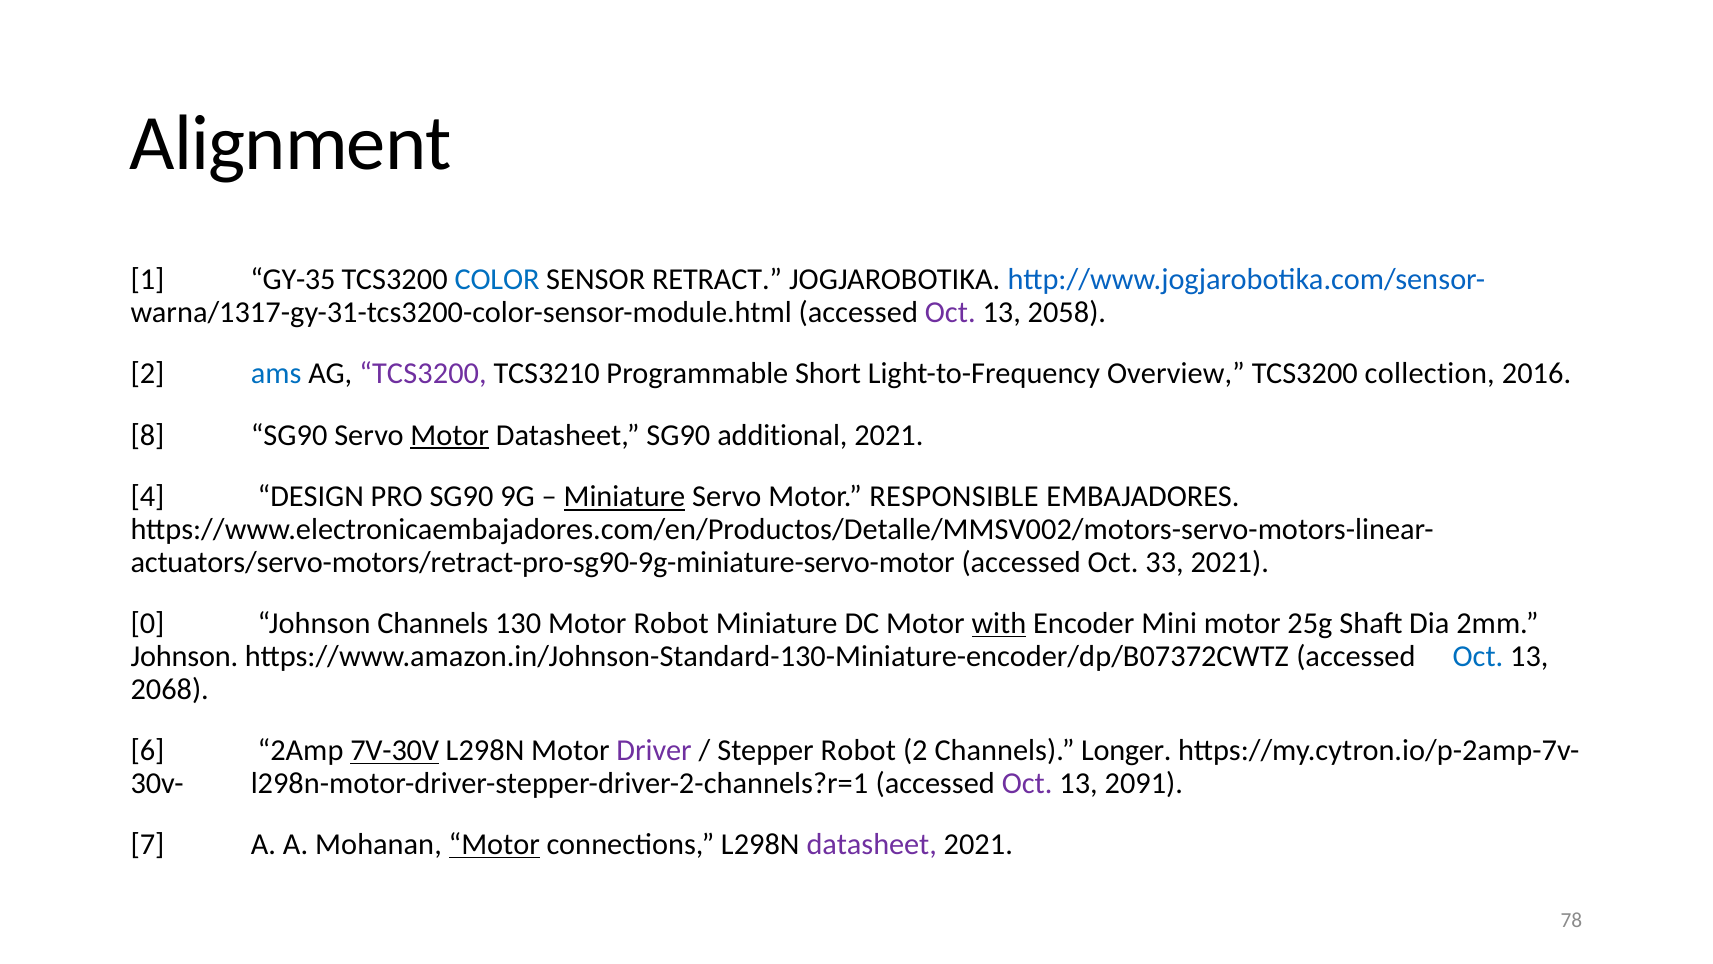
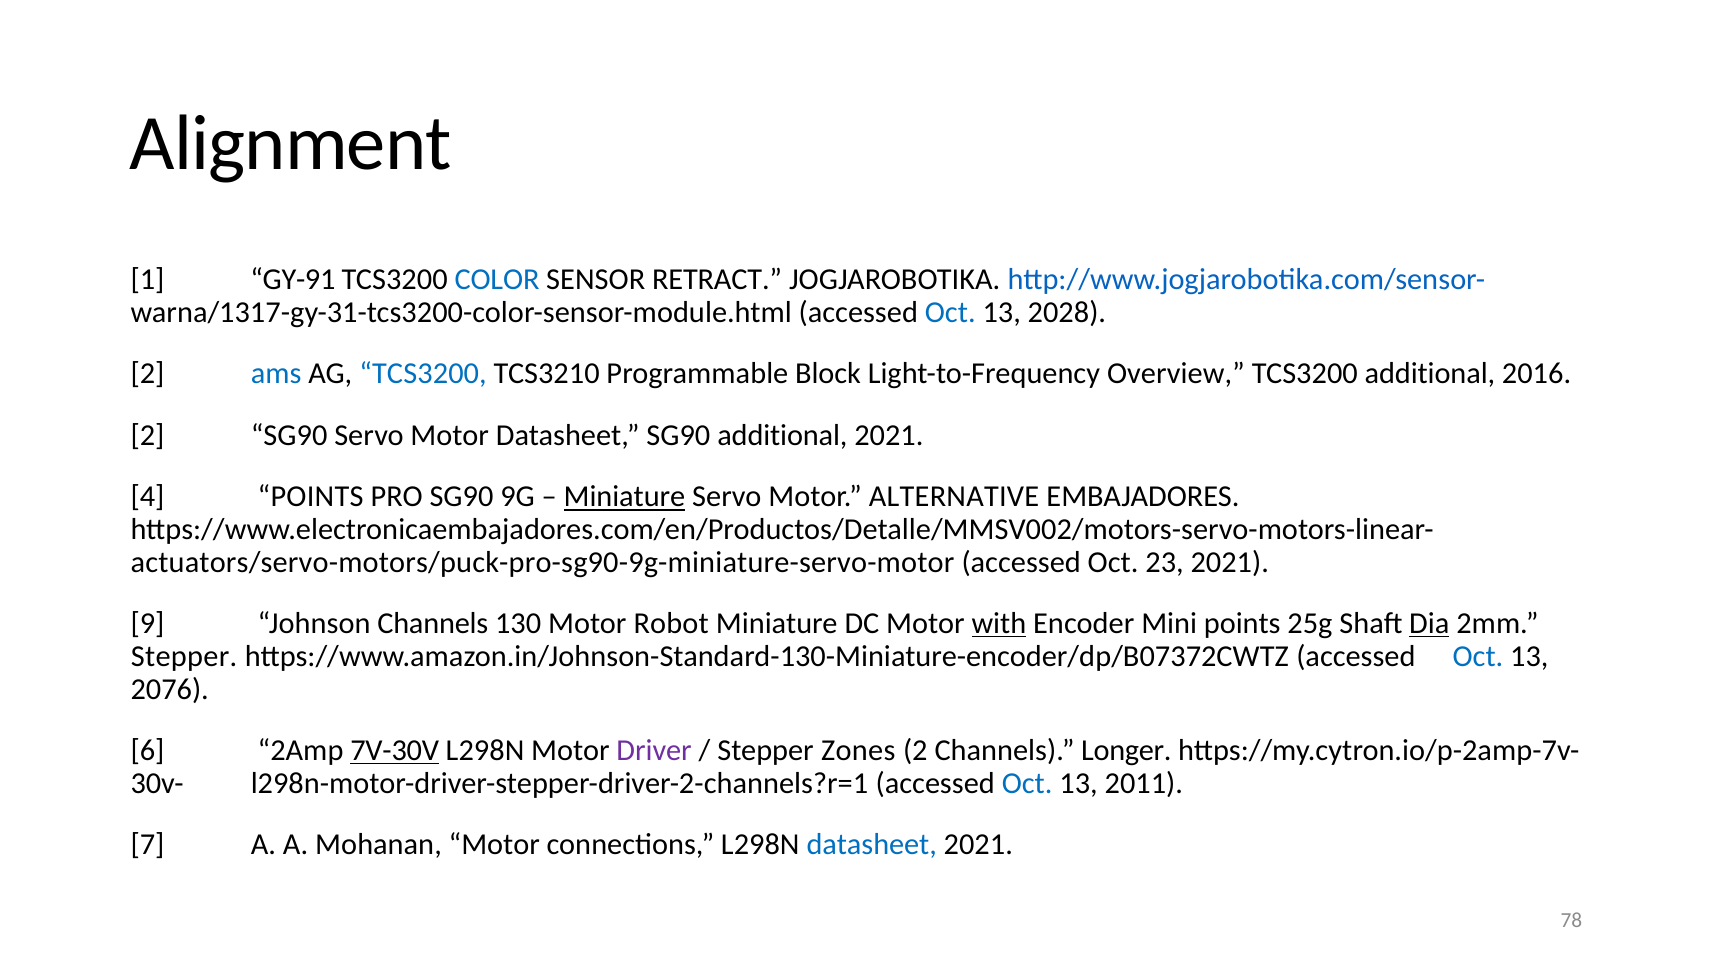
GY-35: GY-35 -> GY-91 (293, 280)
Oct colour: purple -> blue (950, 312)
2058: 2058 -> 2028 (1067, 312)
TCS3200 colour: purple -> blue (423, 374)
Short: Short -> Block (828, 374)
TCS3200 collection: collection -> additional (1430, 374)
8: 8 -> 2 (148, 435)
Motor underline: present -> none (450, 435)
4 DESIGN: DESIGN -> POINTS (311, 496)
RESPONSIBLE: RESPONSIBLE -> ALTERNATIVE (954, 496)
actuators/servo-motors/retract-pro-sg90-9g-miniature-servo-motor: actuators/servo-motors/retract-pro-sg90-9g-miniature-servo-motor -> actuators/servo-motors/puck-pro-sg90-9g-miniature-servo-motor (542, 562)
33: 33 -> 23 (1165, 562)
0: 0 -> 9 (148, 623)
Mini motor: motor -> points (1242, 623)
Dia underline: none -> present (1429, 623)
Johnson: Johnson -> Stepper (184, 656)
2068: 2068 -> 2076 (170, 689)
Stepper Robot: Robot -> Zones (858, 750)
Oct colour: purple -> blue (1027, 783)
2091: 2091 -> 2011 (1144, 783)
Motor underline: present -> none (494, 844)
datasheet colour: purple -> blue (872, 844)
